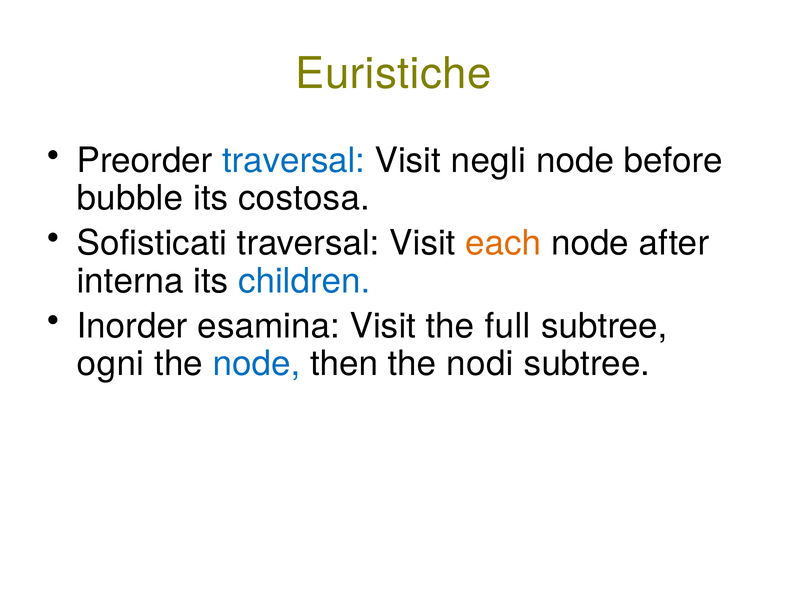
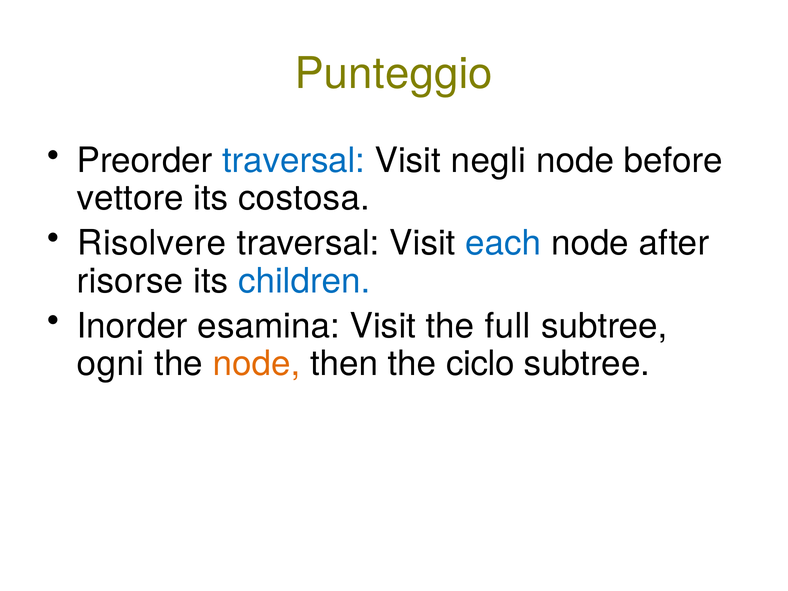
Euristiche: Euristiche -> Punteggio (394, 74)
bubble: bubble -> vettore (130, 198)
Sofisticati: Sofisticati -> Risolvere (152, 243)
each colour: orange -> blue (503, 243)
interna: interna -> risorse (130, 281)
node colour: blue -> orange (257, 364)
nodi: nodi -> ciclo (480, 364)
